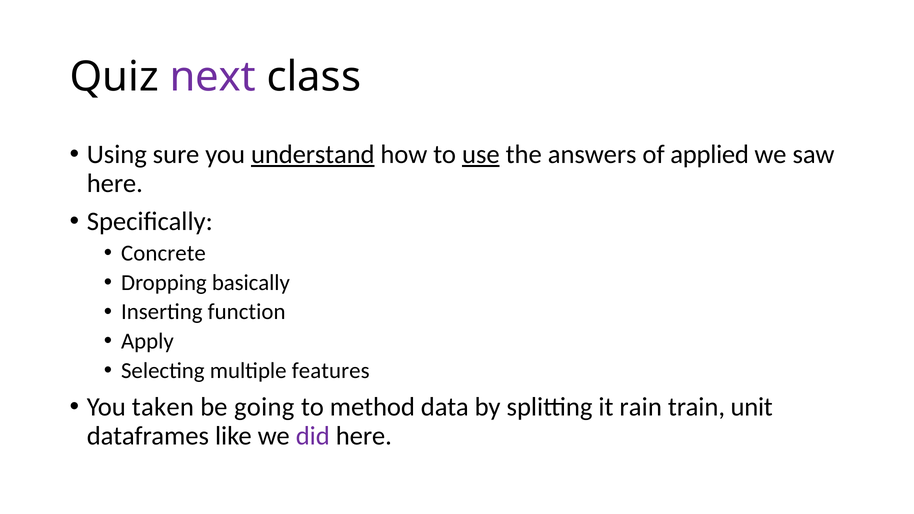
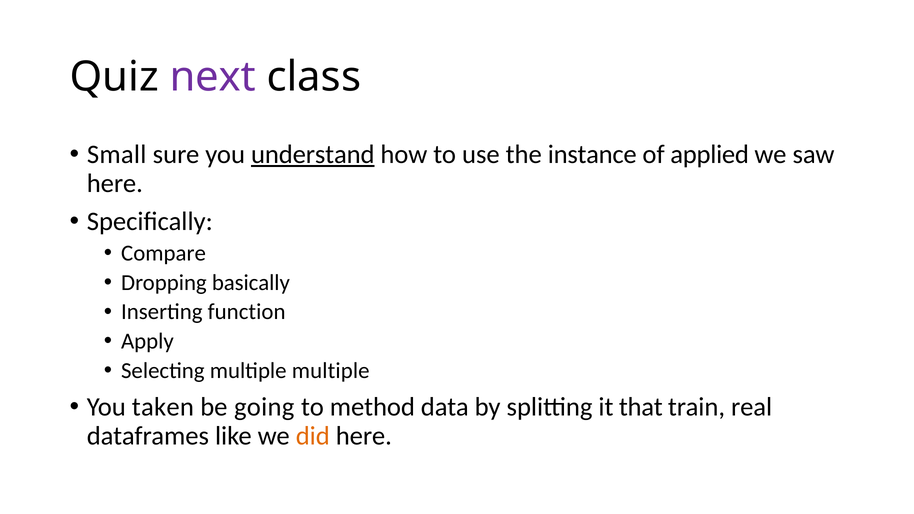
Using: Using -> Small (117, 155)
use underline: present -> none (481, 155)
answers: answers -> instance (592, 155)
Concrete: Concrete -> Compare (163, 253)
multiple features: features -> multiple (331, 371)
rain: rain -> that (641, 407)
unit: unit -> real (752, 407)
did colour: purple -> orange (313, 436)
